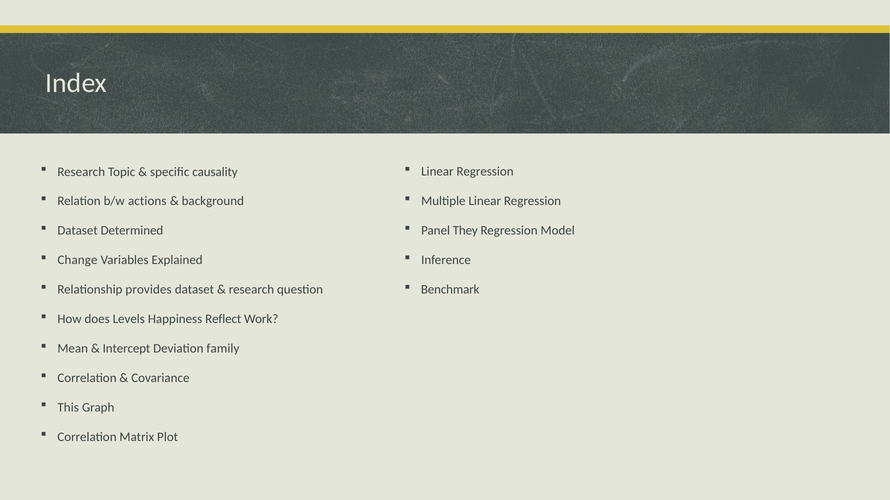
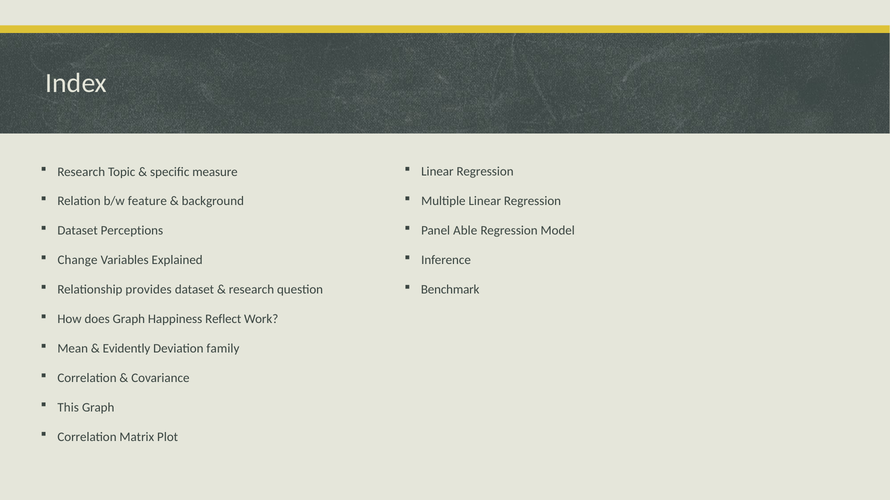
causality: causality -> measure (215, 172)
actions: actions -> feature (147, 201)
They: They -> Able (465, 231)
Determined: Determined -> Perceptions (132, 231)
does Levels: Levels -> Graph (129, 319)
Intercept: Intercept -> Evidently (127, 349)
